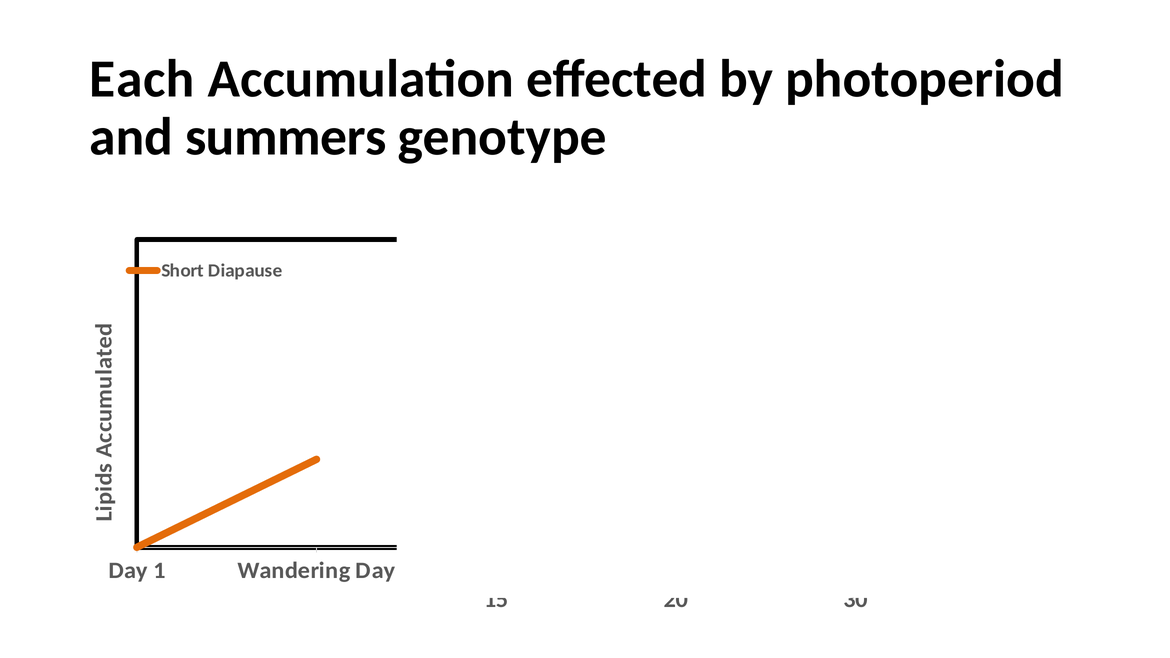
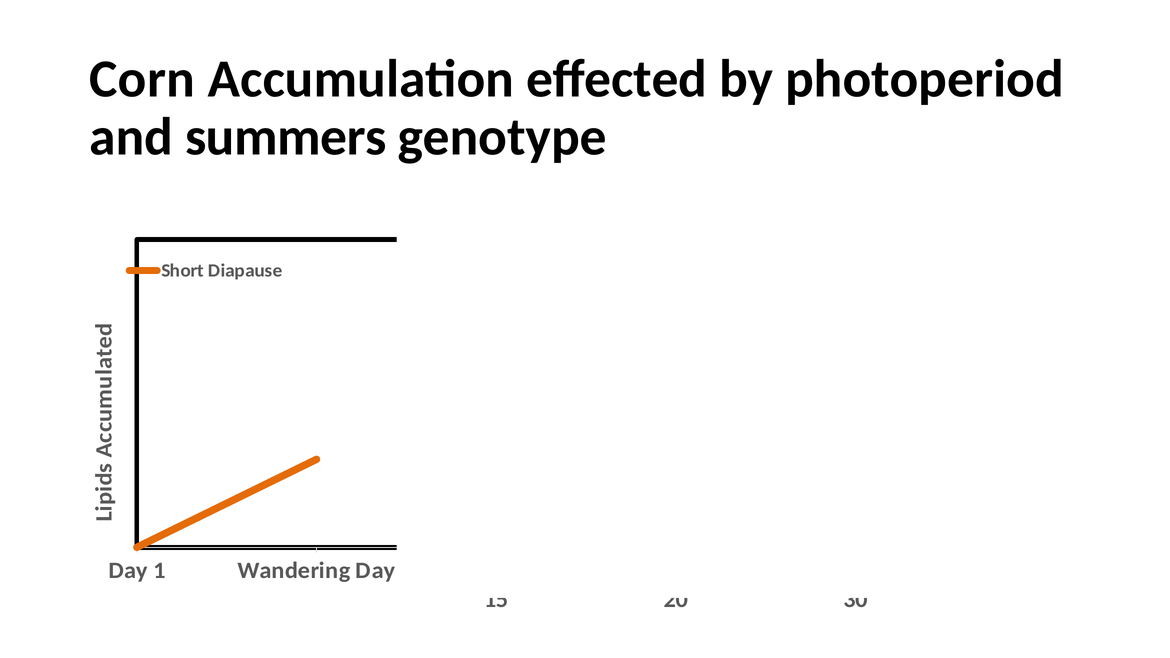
Each: Each -> Corn (142, 79)
